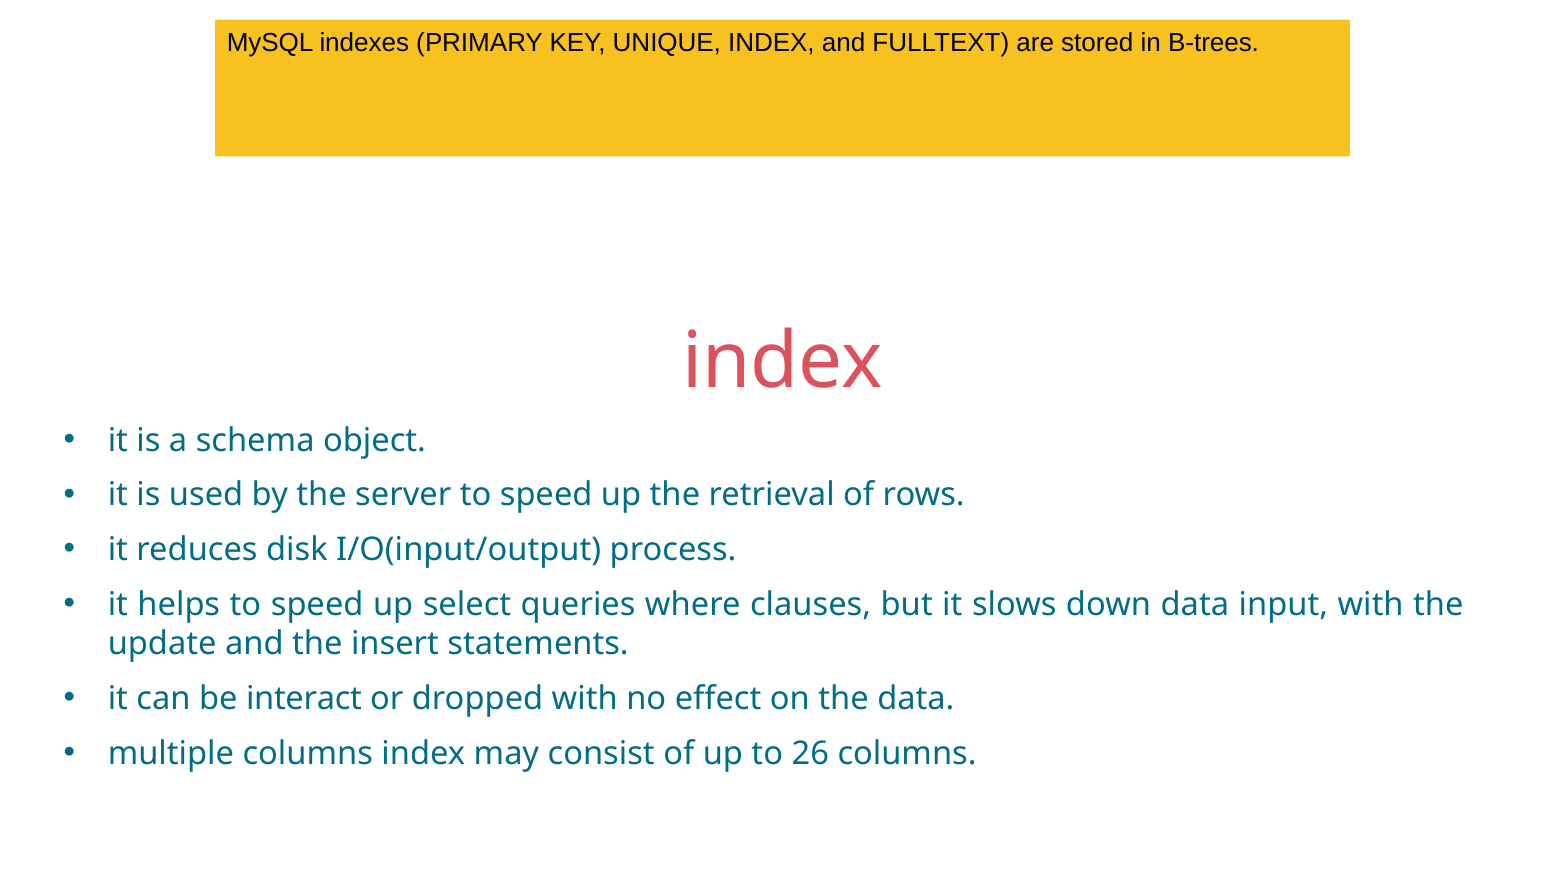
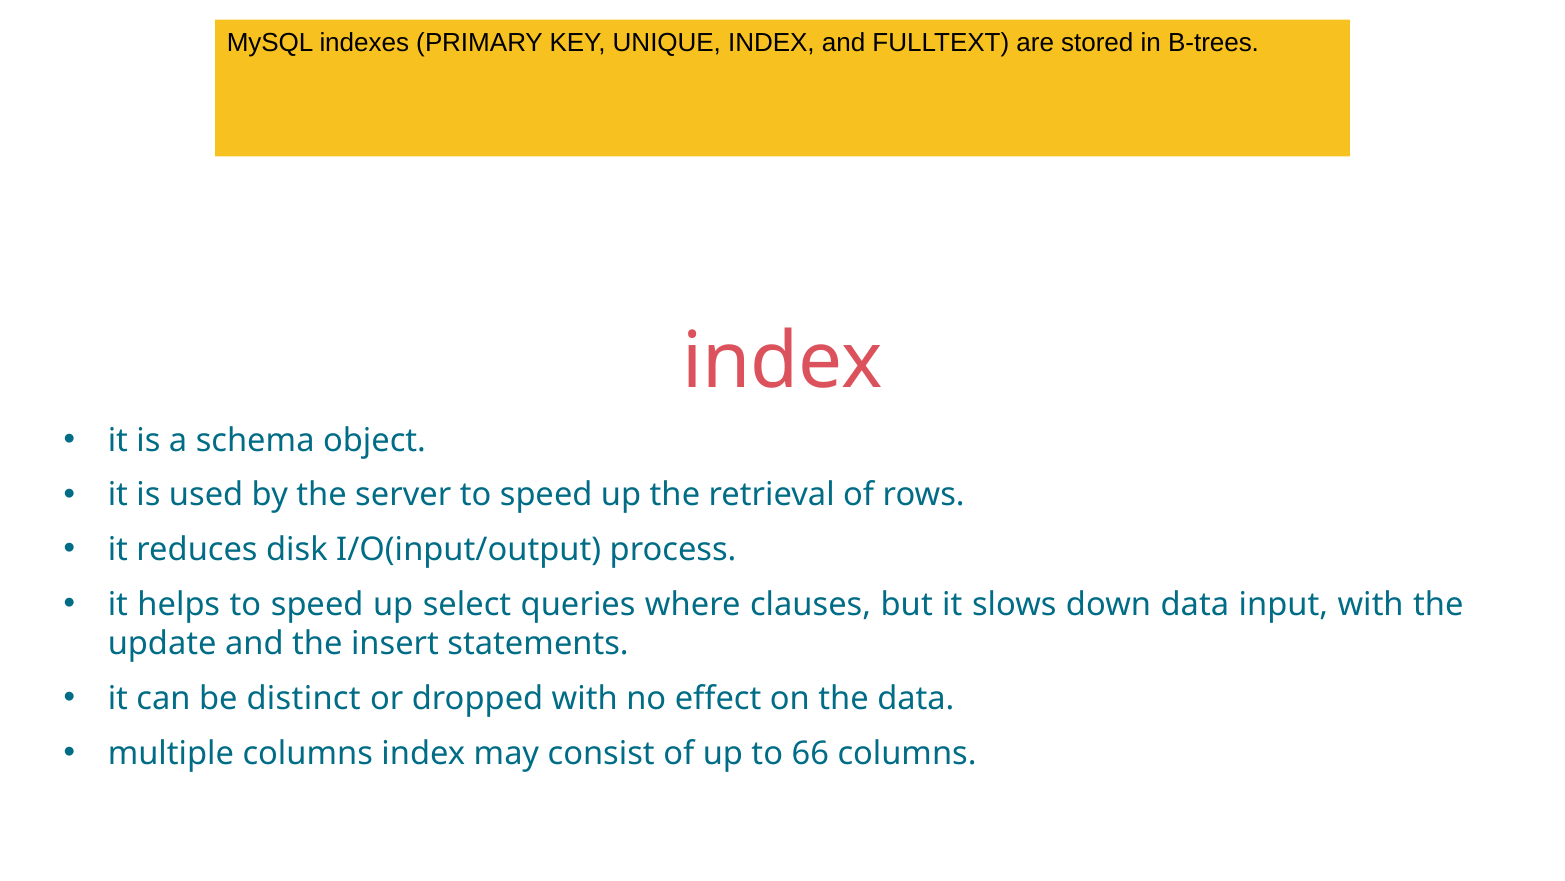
interact: interact -> distinct (304, 698)
26: 26 -> 66 (810, 753)
